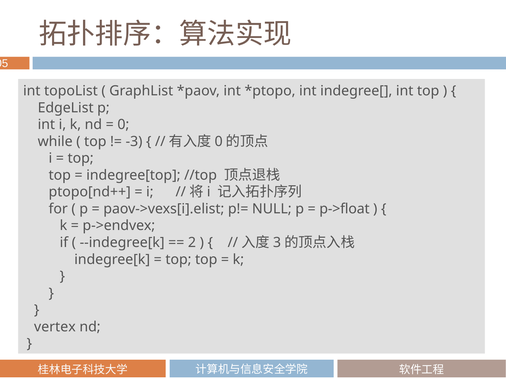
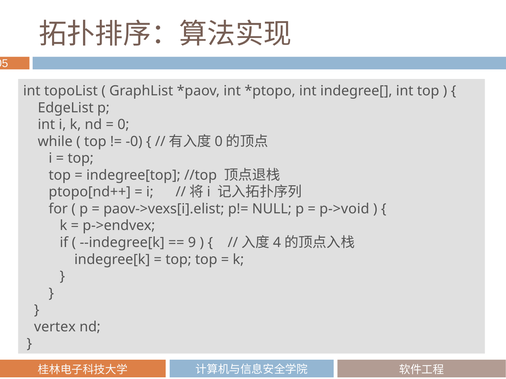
-3: -3 -> -0 (134, 142)
p->float: p->float -> p->void (344, 209)
2: 2 -> 9 (192, 243)
3: 3 -> 4 (277, 243)
